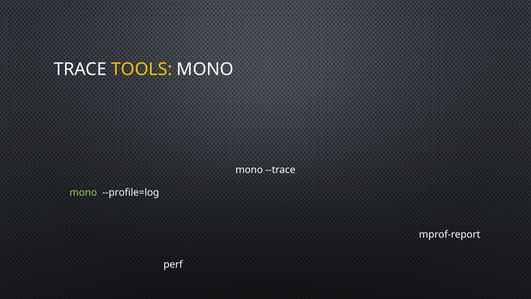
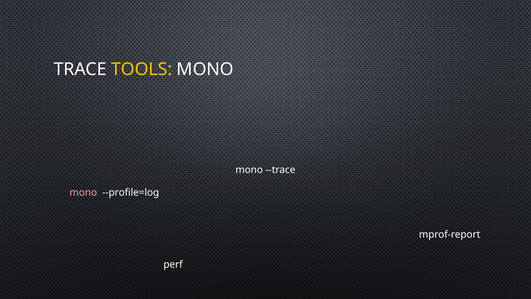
mono colour: light green -> pink (83, 192)
